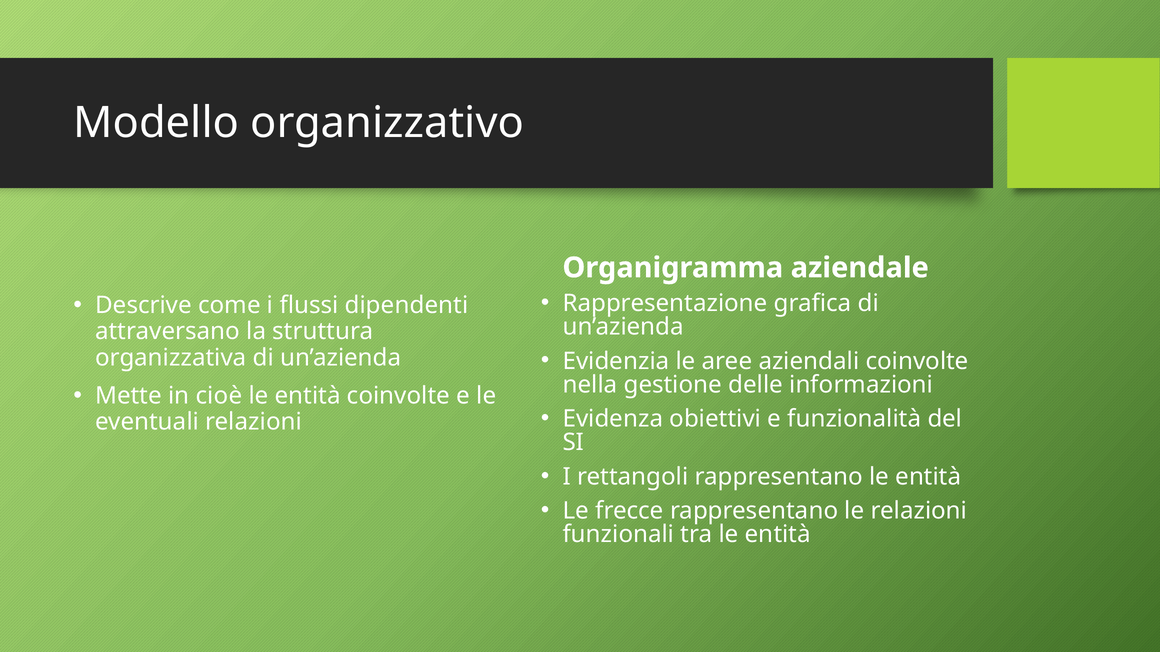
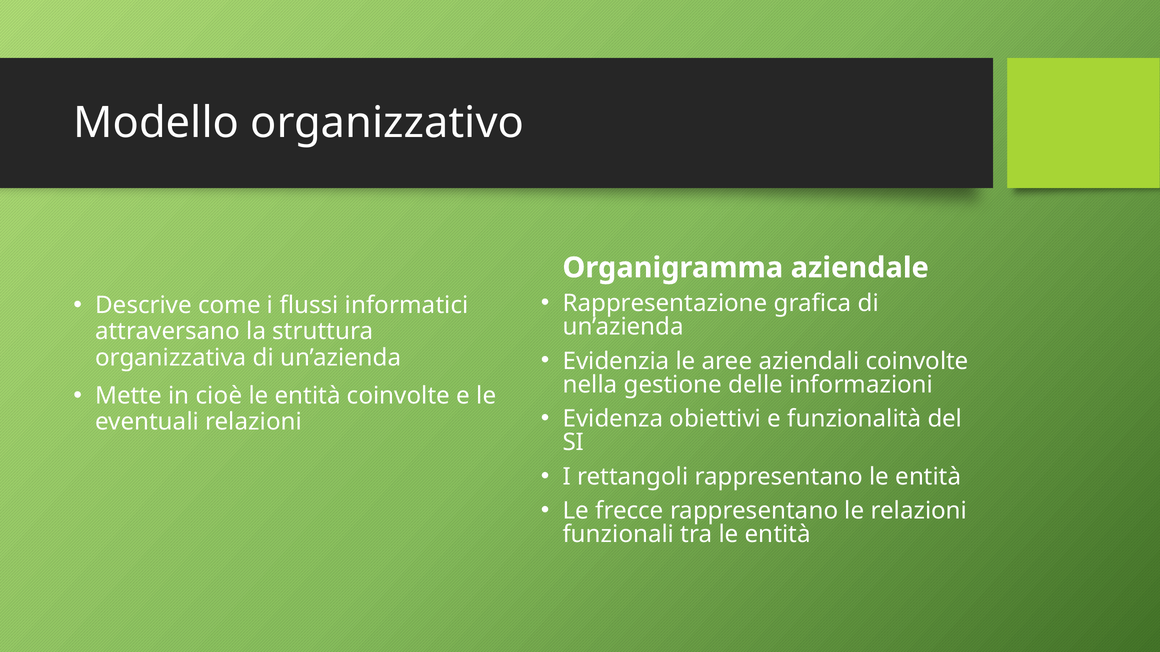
dipendenti: dipendenti -> informatici (407, 306)
